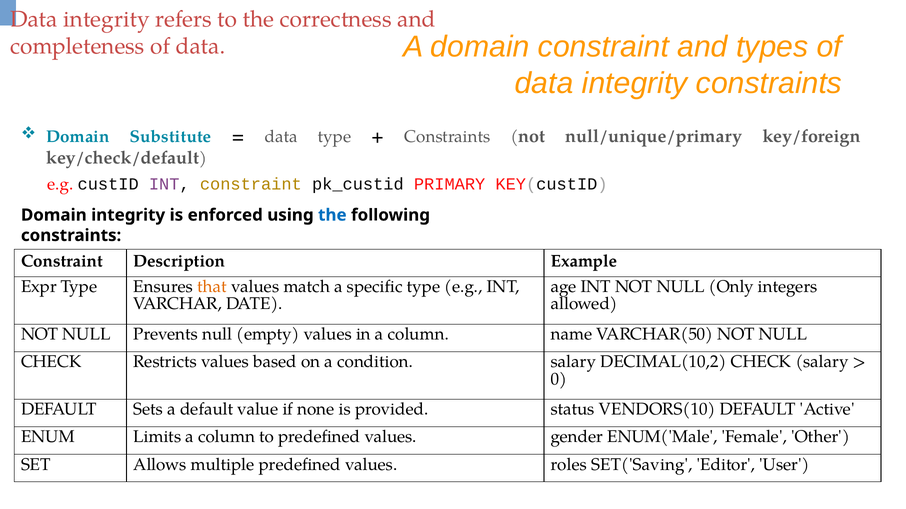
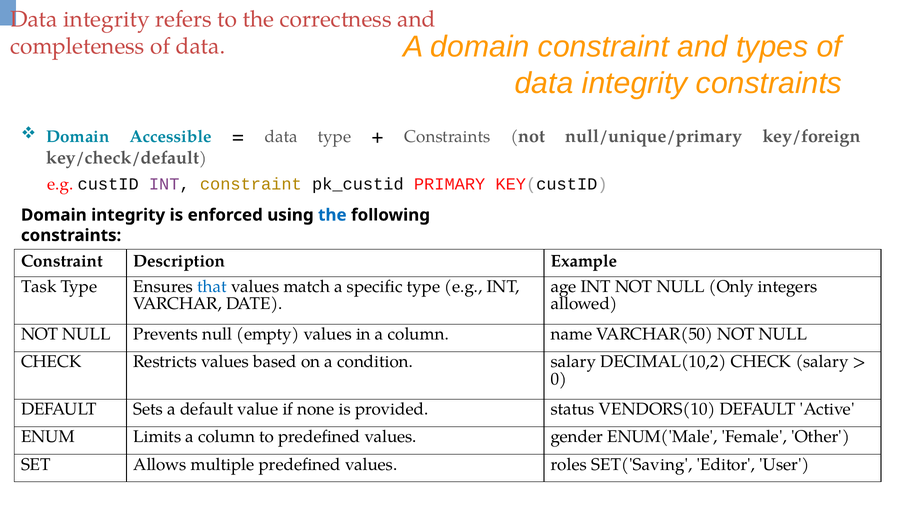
Substitute: Substitute -> Accessible (171, 137)
Expr: Expr -> Task (39, 287)
that colour: orange -> blue (212, 287)
